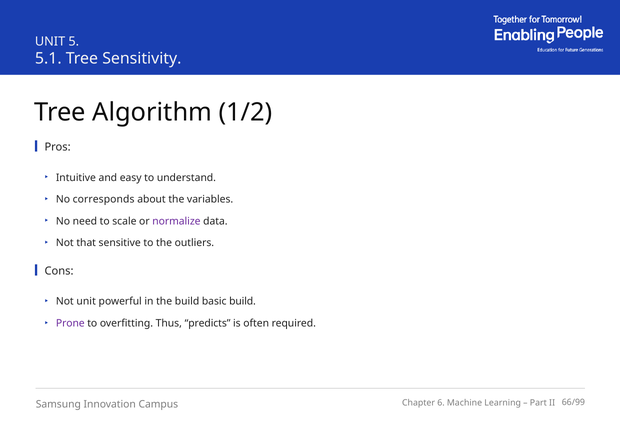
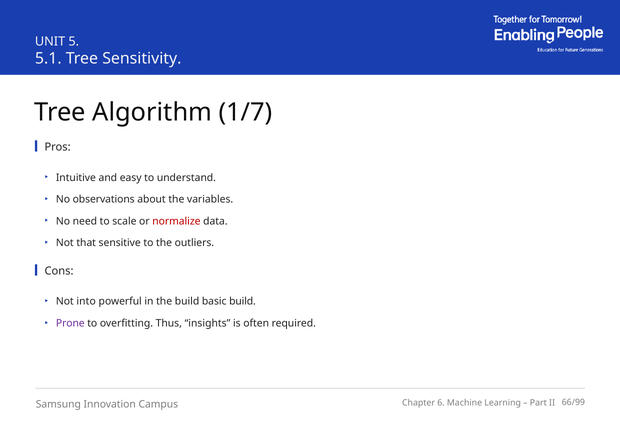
1/2: 1/2 -> 1/7 (246, 112)
corresponds: corresponds -> observations (104, 200)
normalize colour: purple -> red (176, 221)
Not unit: unit -> into (86, 302)
predicts: predicts -> insights (208, 324)
